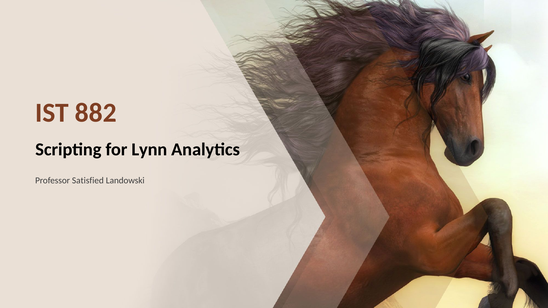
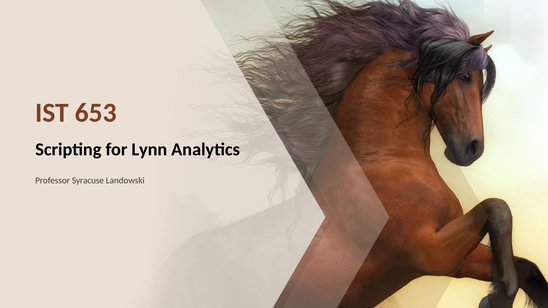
882: 882 -> 653 (96, 113)
Satisfied: Satisfied -> Syracuse (88, 181)
